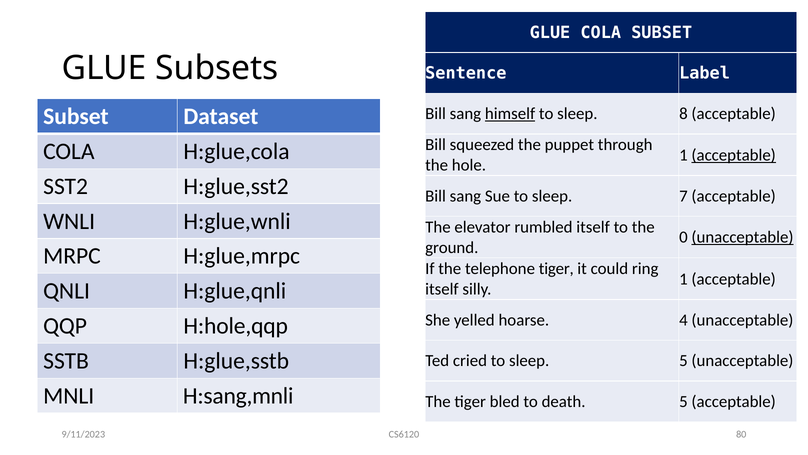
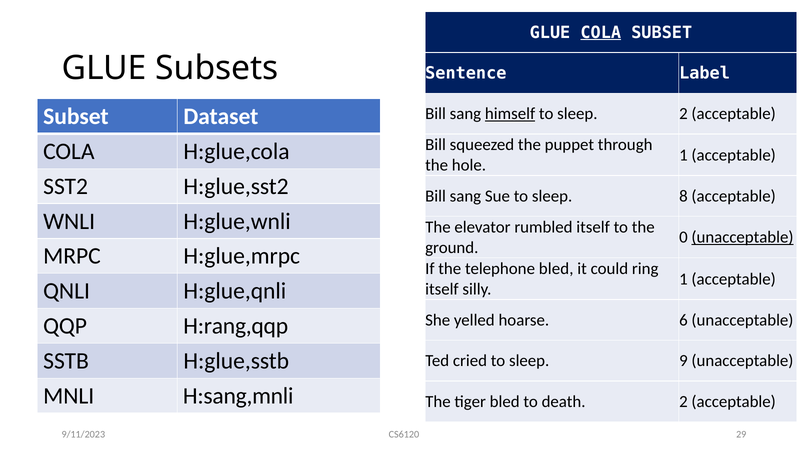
COLA underline: none -> present (601, 32)
sleep 8: 8 -> 2 (683, 114)
acceptable underline: present -> none (734, 155)
7: 7 -> 8 (683, 196)
telephone tiger: tiger -> bled (556, 268)
4: 4 -> 6 (683, 320)
H:hole,qqp: H:hole,qqp -> H:rang,qqp (236, 326)
sleep 5: 5 -> 9 (683, 360)
death 5: 5 -> 2 (683, 401)
80: 80 -> 29 (741, 434)
